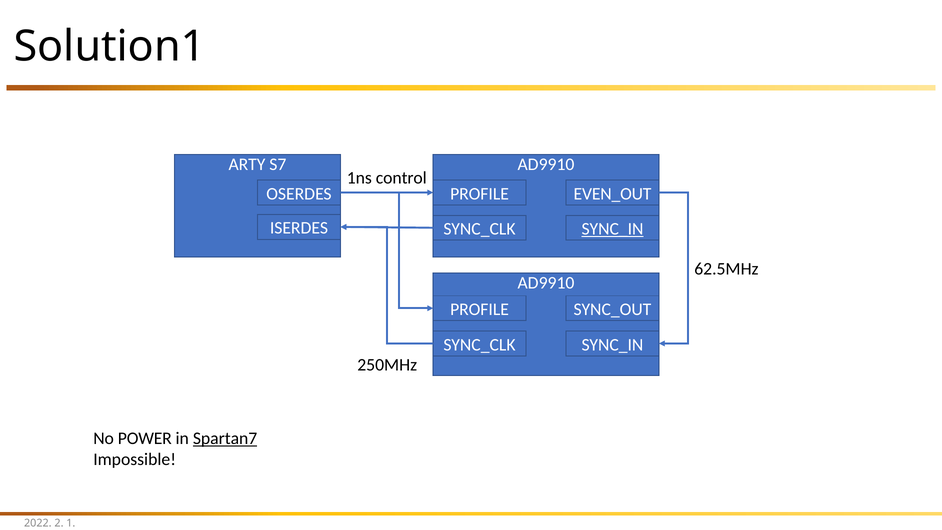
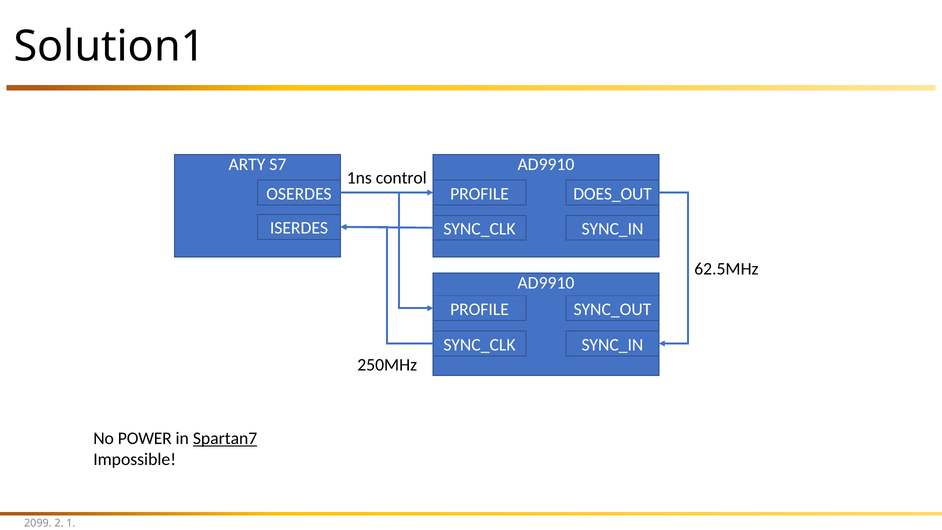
EVEN_OUT: EVEN_OUT -> DOES_OUT (613, 194)
SYNC_IN underline: present -> none (612, 229)
2022: 2022 -> 2099 (38, 523)
